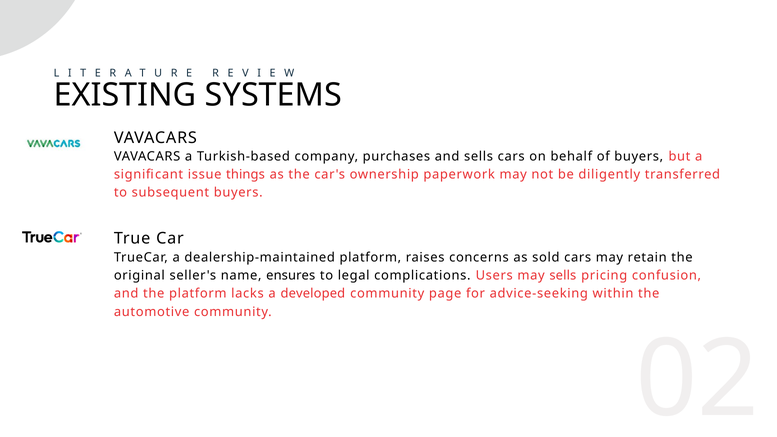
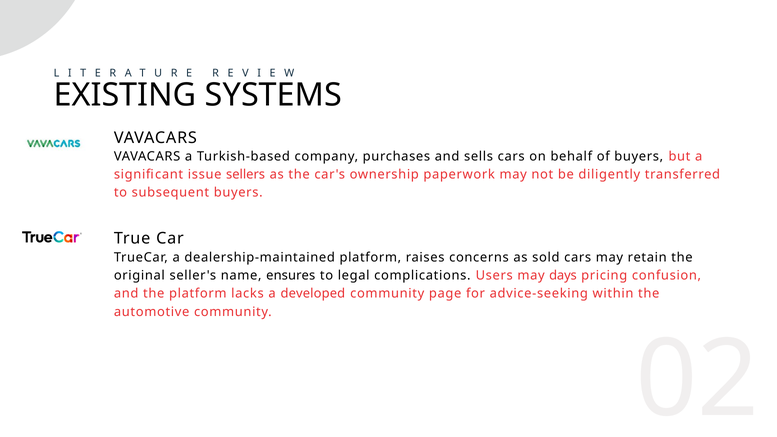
things: things -> sellers (246, 175)
may sells: sells -> days (563, 276)
